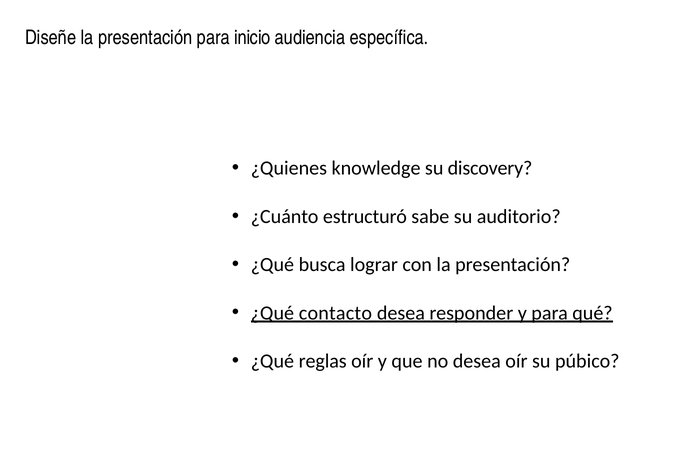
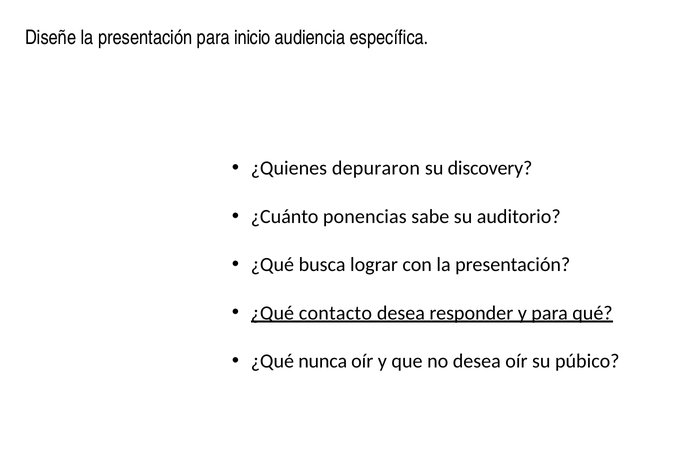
knowledge: knowledge -> depuraron (376, 168)
estructuró: estructuró -> ponencias (365, 217)
reglas: reglas -> nunca (323, 361)
